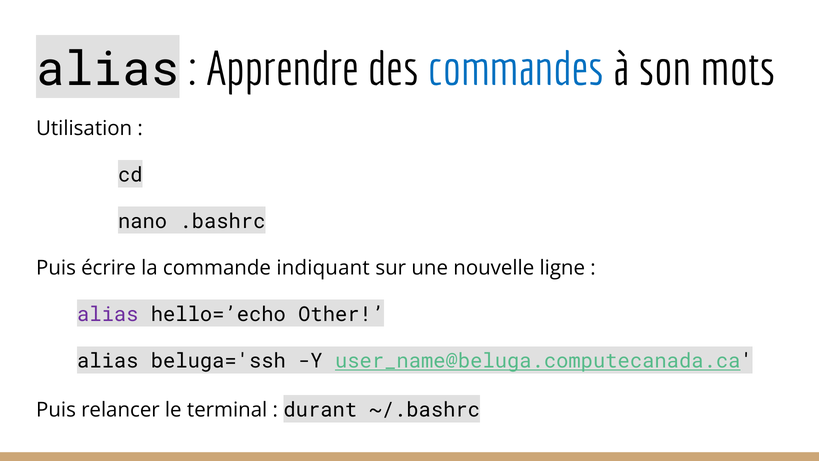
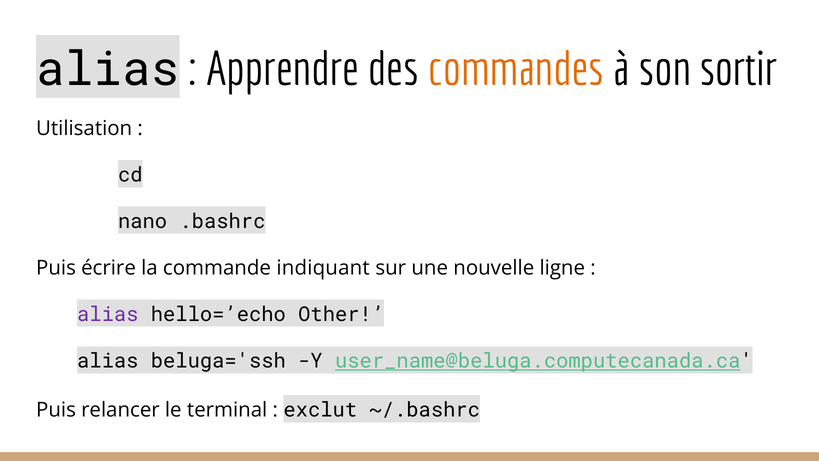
commandes colour: blue -> orange (516, 69)
mots: mots -> sortir (739, 69)
durant: durant -> exclut (320, 410)
